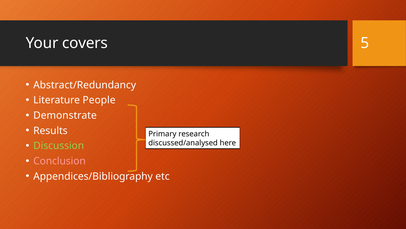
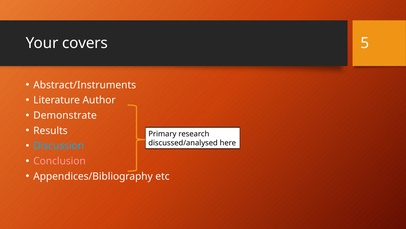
Abstract/Redundancy: Abstract/Redundancy -> Abstract/Instruments (85, 85)
People: People -> Author (99, 100)
Discussion colour: light green -> light blue (59, 146)
